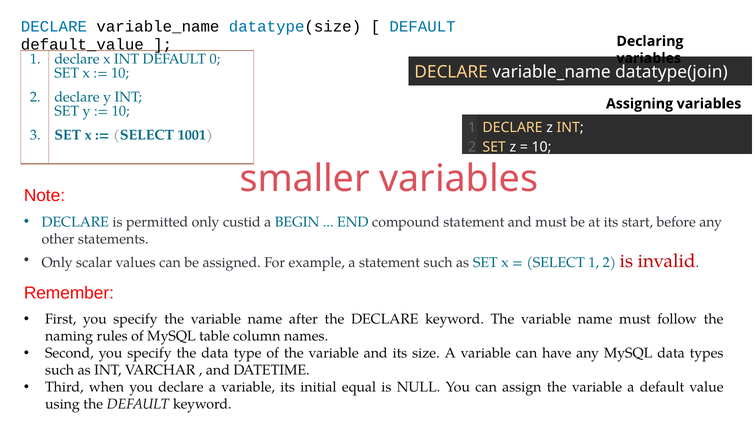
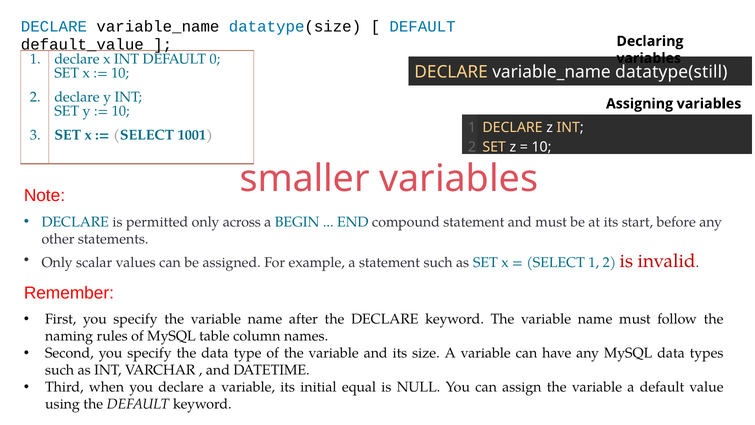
datatype(join: datatype(join -> datatype(still (671, 72)
custid: custid -> across (242, 222)
